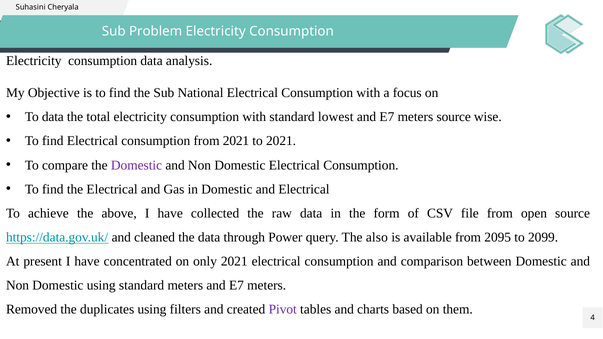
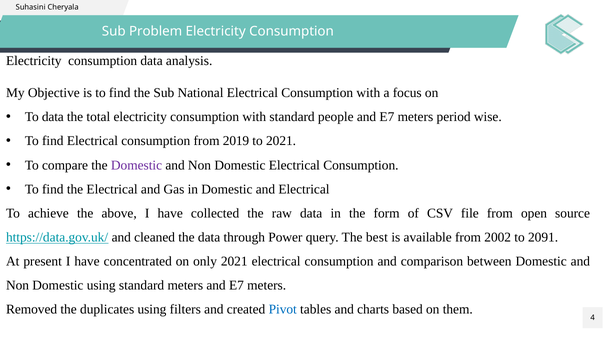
lowest: lowest -> people (336, 117)
meters source: source -> period (454, 117)
from 2021: 2021 -> 2019 (236, 141)
also: also -> best (377, 237)
2095: 2095 -> 2002 (498, 237)
2099: 2099 -> 2091 (543, 237)
Pivot colour: purple -> blue (283, 310)
